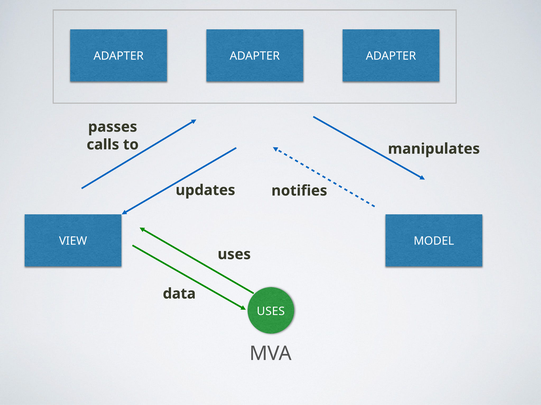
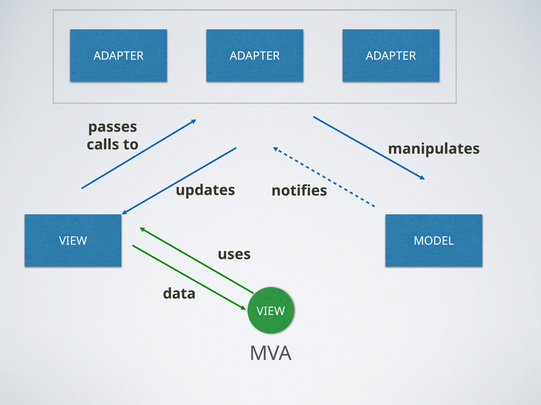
USES: USES -> VIEW (271, 312)
